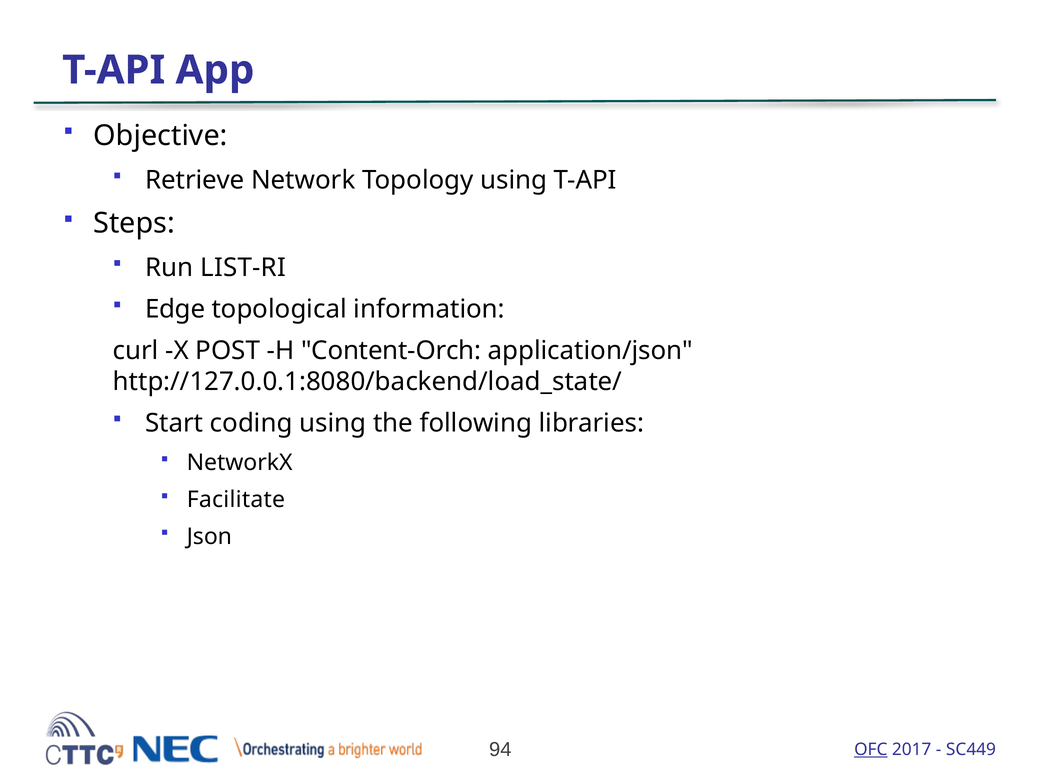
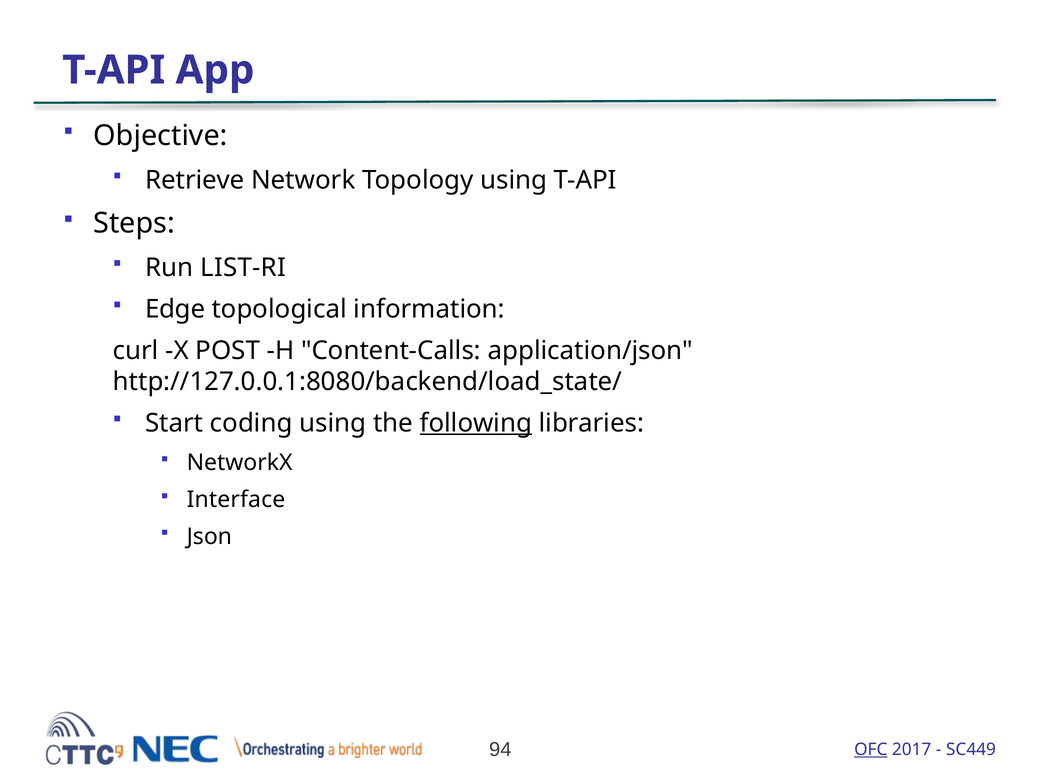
Content-Orch: Content-Orch -> Content-Calls (391, 350)
following underline: none -> present (476, 423)
Facilitate: Facilitate -> Interface (236, 499)
